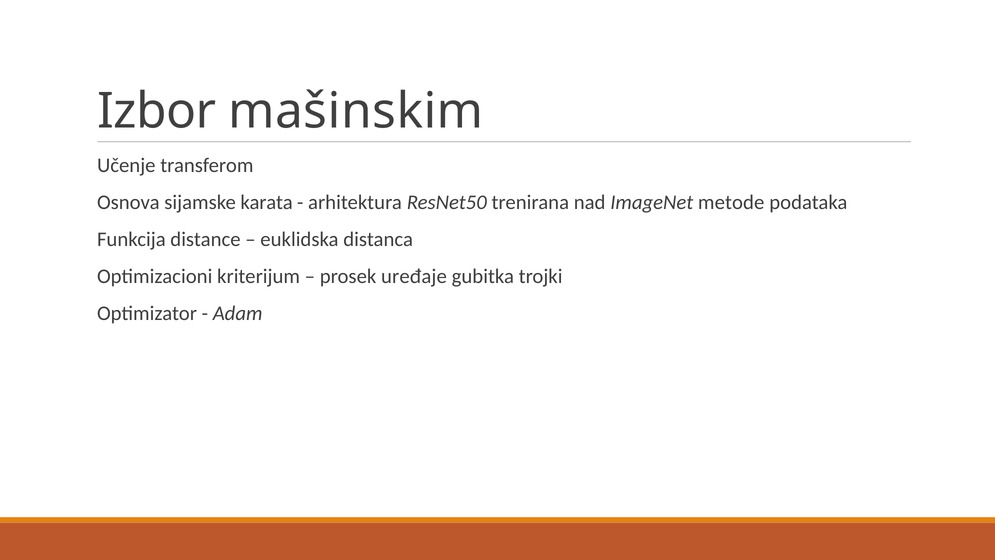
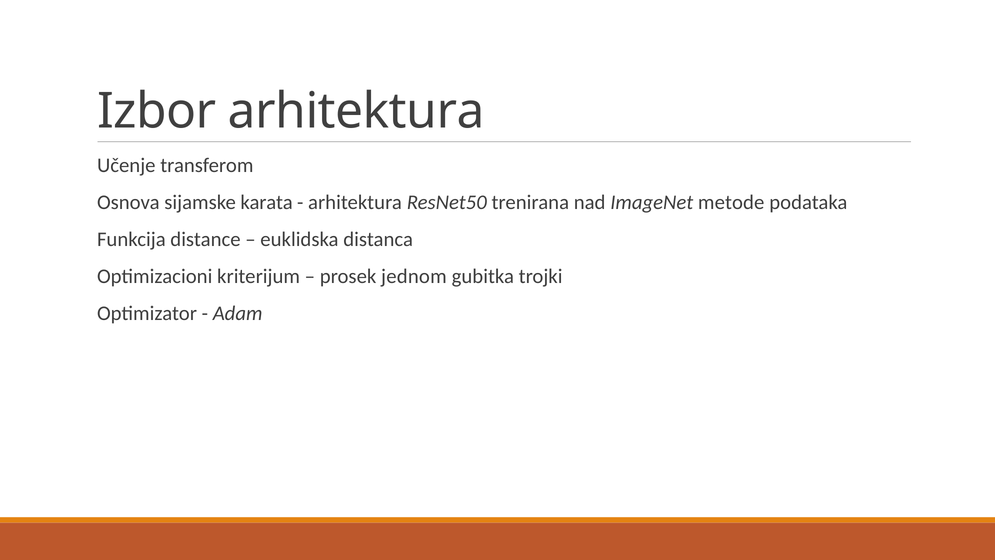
Izbor mašinskim: mašinskim -> arhitektura (356, 111)
uređaje: uređaje -> jednom (414, 276)
